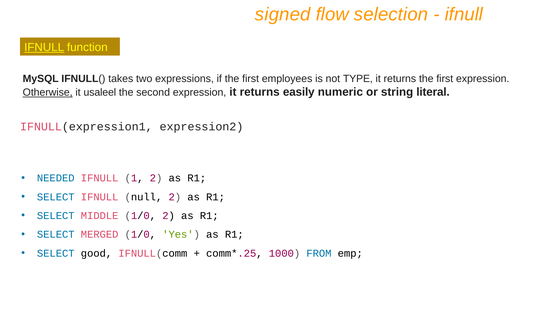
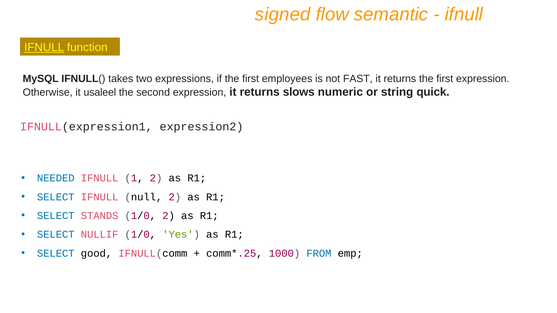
selection: selection -> semantic (391, 14)
TYPE: TYPE -> FAST (358, 79)
Otherwise underline: present -> none (48, 93)
easily: easily -> slows (299, 92)
literal: literal -> quick (433, 92)
MIDDLE: MIDDLE -> STANDS (100, 216)
MERGED: MERGED -> NULLIF (100, 235)
